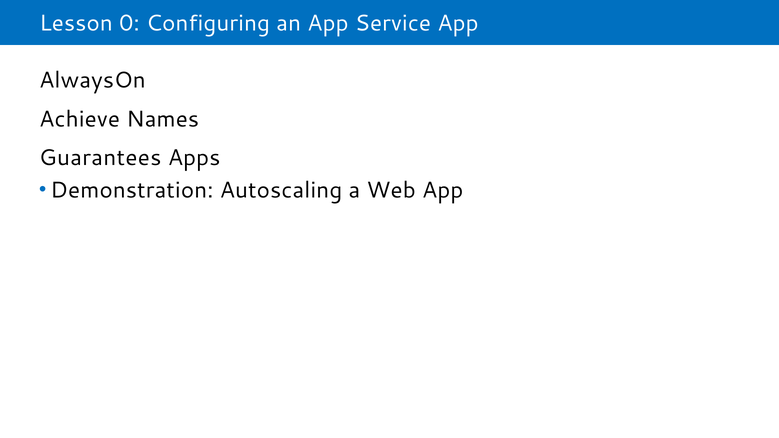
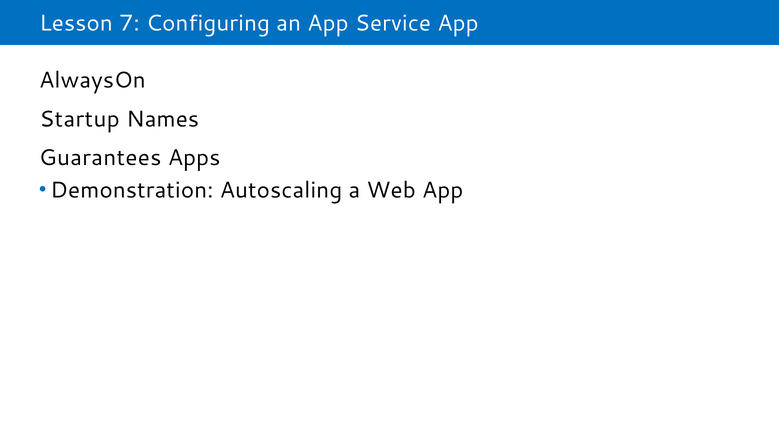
0: 0 -> 7 (129, 23)
Achieve: Achieve -> Startup (79, 119)
